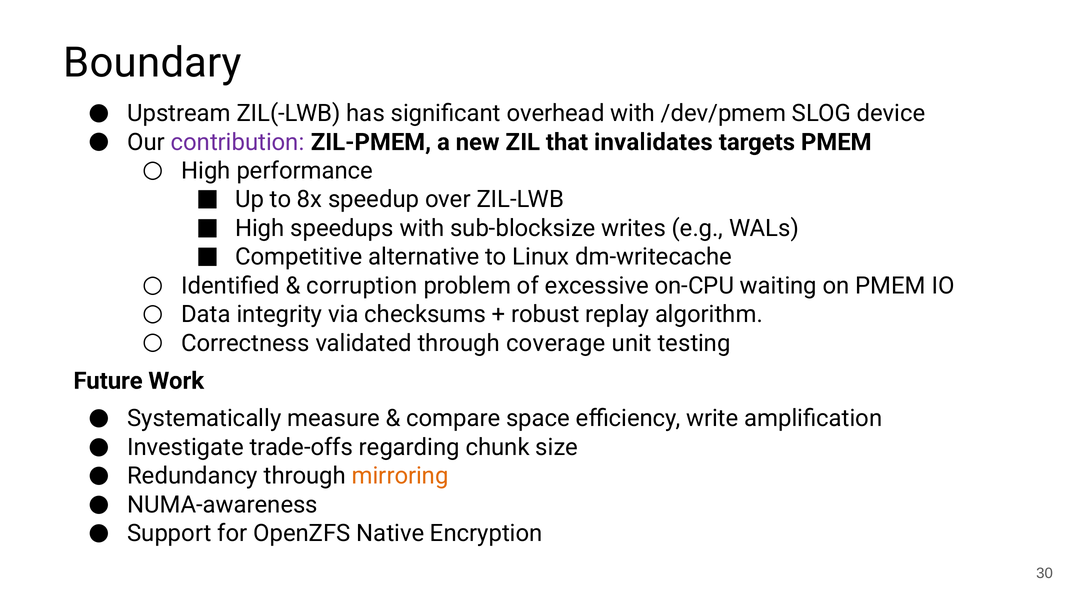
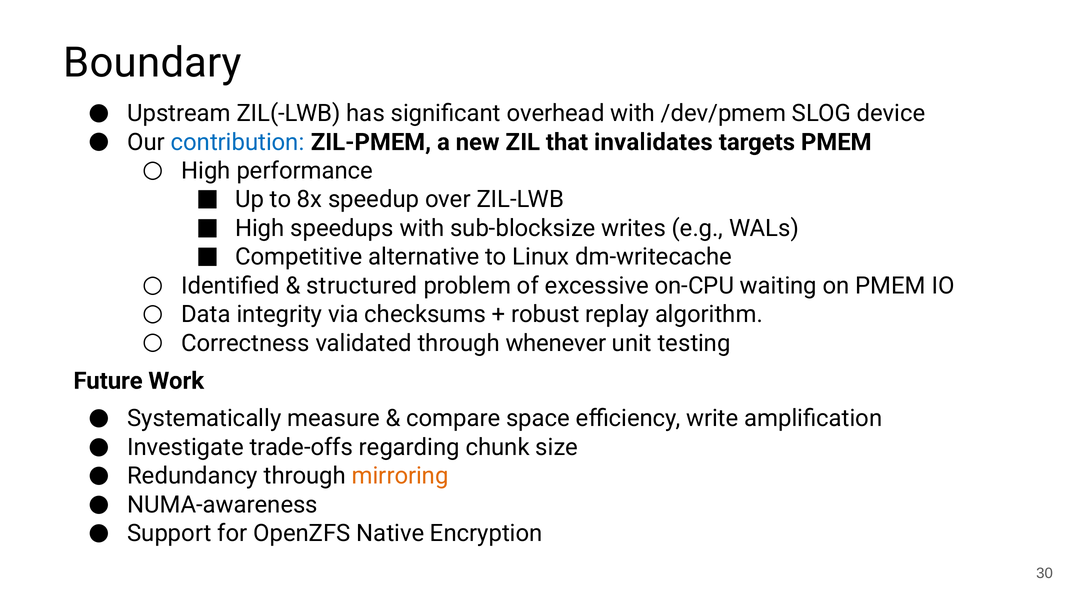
contribution colour: purple -> blue (238, 142)
corruption: corruption -> structured (362, 286)
coverage: coverage -> whenever (556, 343)
